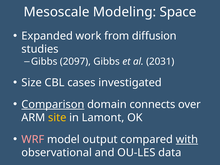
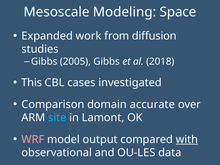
2097: 2097 -> 2005 (75, 62)
2031: 2031 -> 2018 (160, 62)
Size: Size -> This (32, 83)
Comparison underline: present -> none (53, 104)
connects: connects -> accurate (152, 104)
site colour: yellow -> light blue (57, 118)
